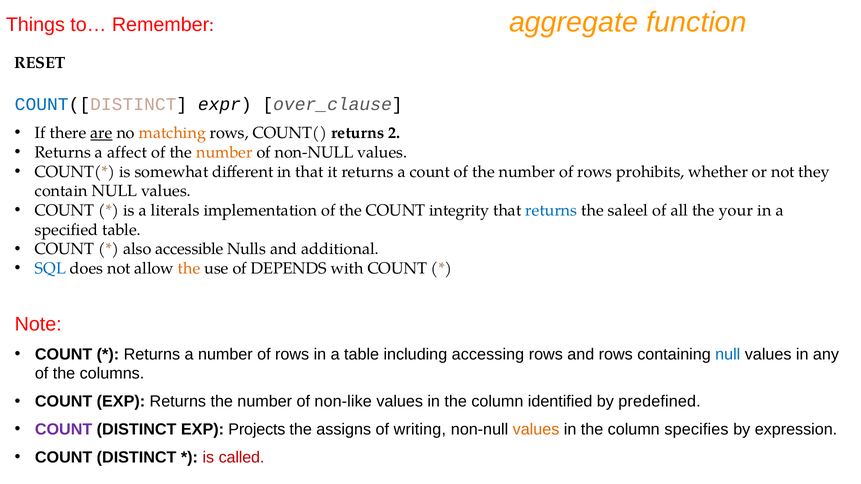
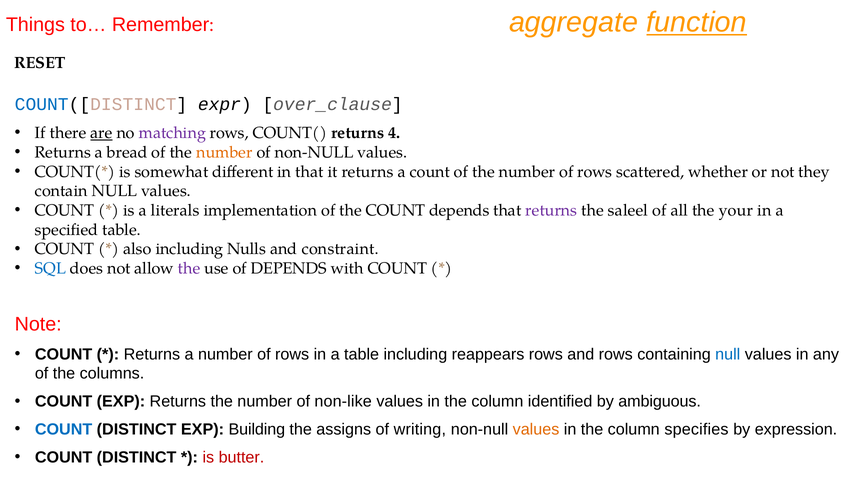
function underline: none -> present (697, 22)
matching colour: orange -> purple (172, 133)
2: 2 -> 4 (394, 133)
affect: affect -> bread (127, 152)
prohibits: prohibits -> scattered (650, 172)
COUNT integrity: integrity -> depends (459, 211)
returns colour: blue -> purple (551, 211)
also accessible: accessible -> including (190, 249)
additional: additional -> constraint (340, 249)
the colour: orange -> purple (189, 269)
accessing: accessing -> reappears (488, 355)
predefined: predefined -> ambiguous (660, 402)
COUNT colour: purple -> blue (64, 430)
Projects: Projects -> Building (257, 430)
called: called -> butter (241, 458)
